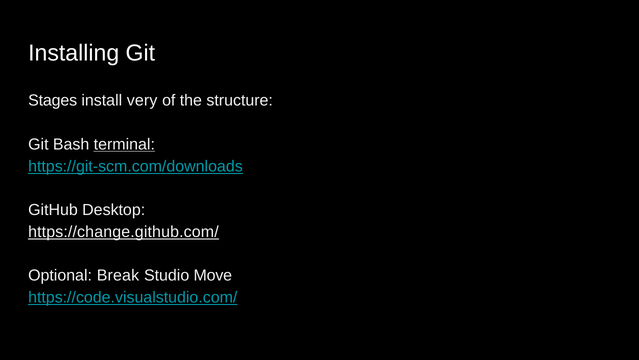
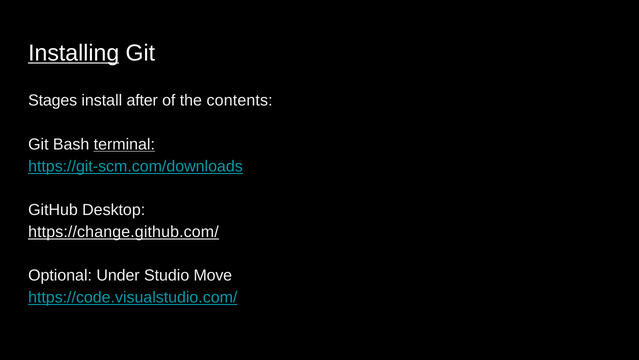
Installing underline: none -> present (74, 53)
very: very -> after (142, 100)
structure: structure -> contents (240, 100)
Break: Break -> Under (118, 275)
